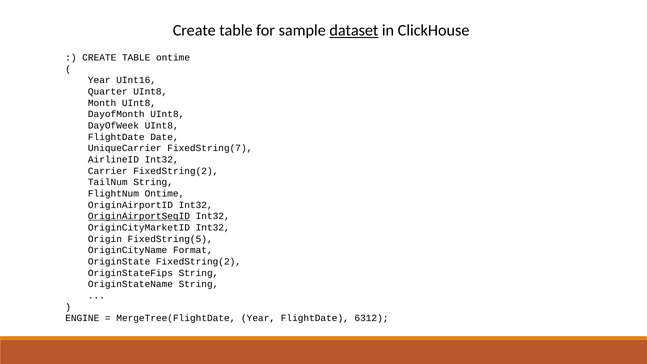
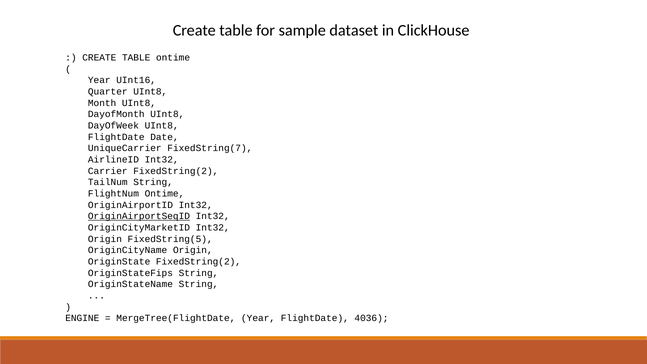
dataset underline: present -> none (354, 30)
OriginCityName Format: Format -> Origin (193, 250)
6312: 6312 -> 4036 (371, 318)
